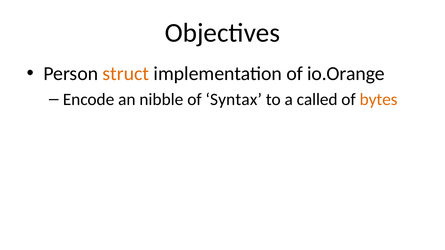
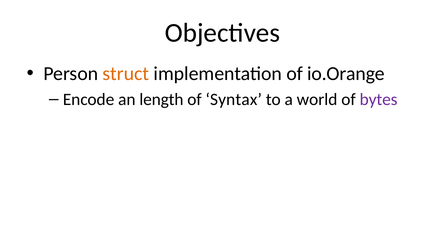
nibble: nibble -> length (161, 99)
called: called -> world (317, 99)
bytes colour: orange -> purple (379, 99)
